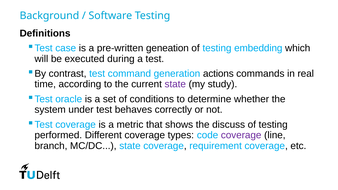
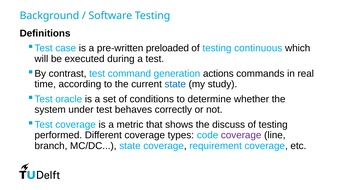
geneation: geneation -> preloaded (167, 48)
embedding: embedding -> continuous (258, 48)
state colour: purple -> blue (175, 84)
